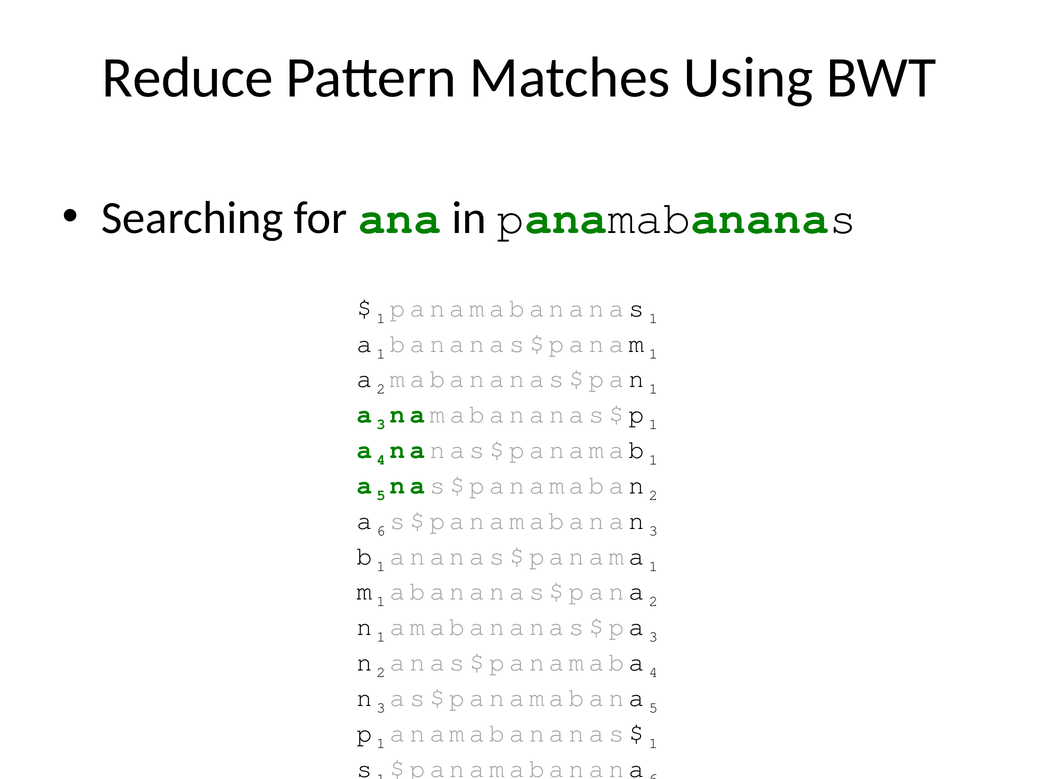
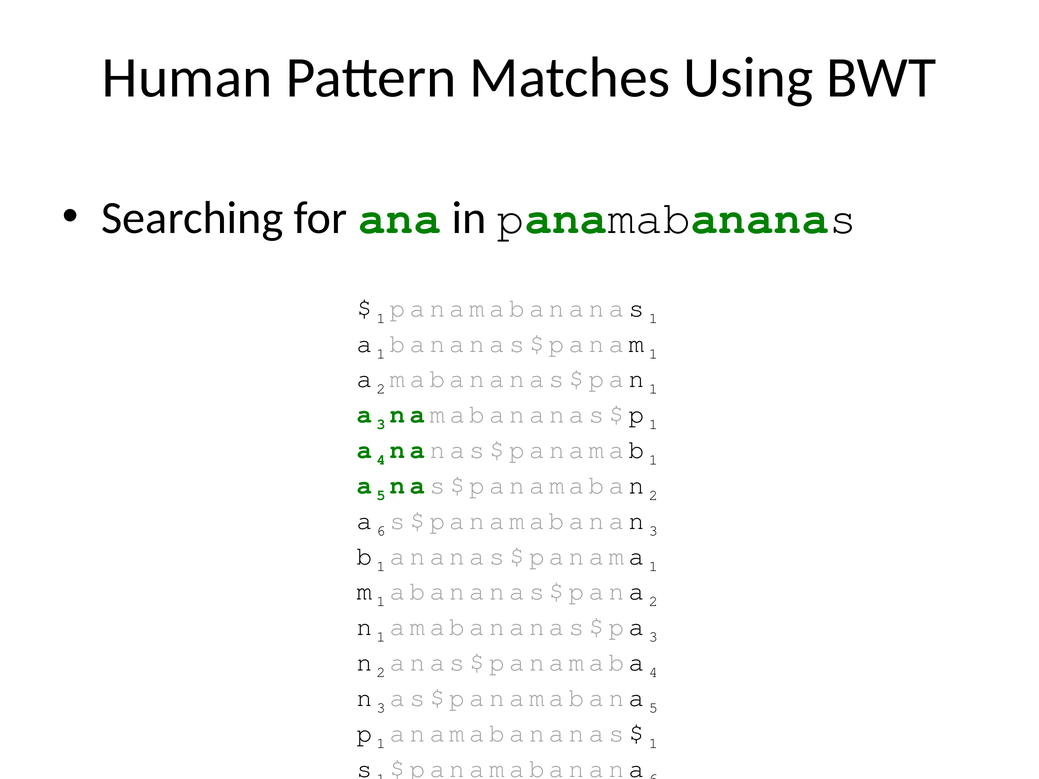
Reduce: Reduce -> Human (187, 78)
